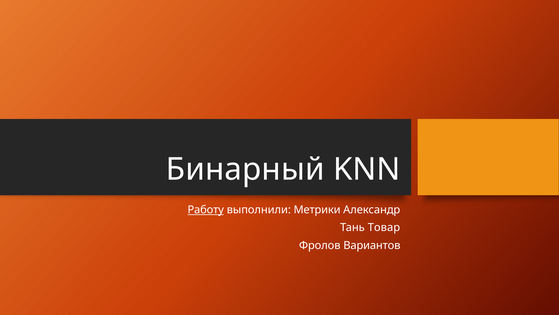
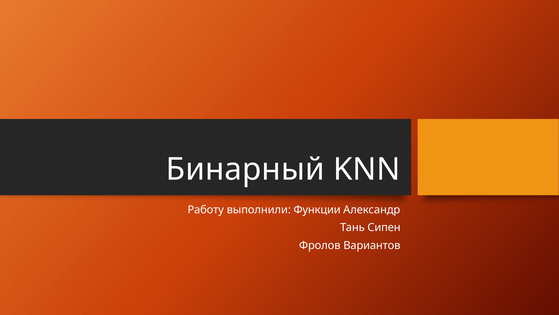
Работу underline: present -> none (206, 209)
Метрики: Метрики -> Функции (317, 209)
Товар: Товар -> Сипен (384, 227)
